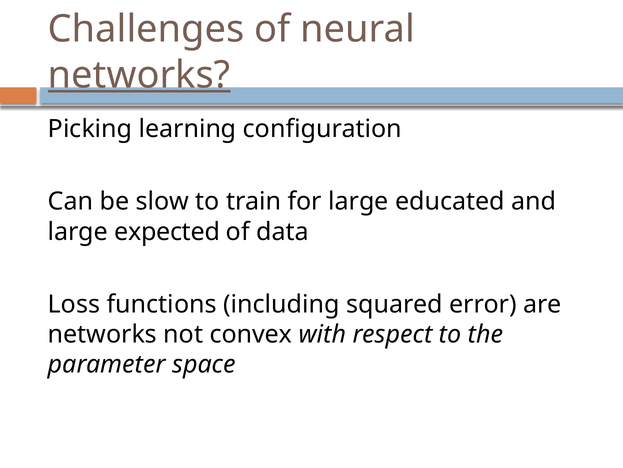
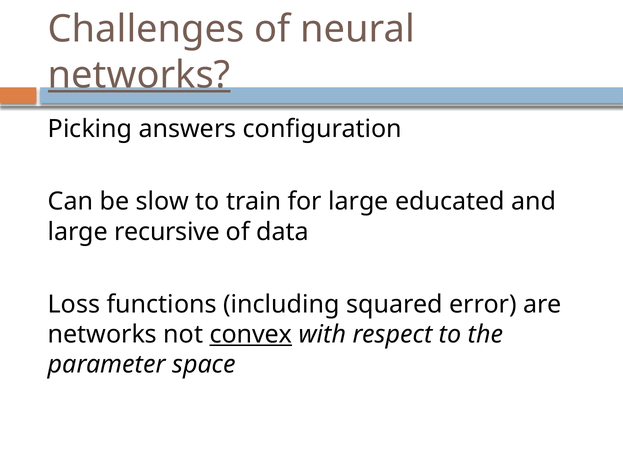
learning: learning -> answers (188, 129)
expected: expected -> recursive (167, 231)
convex underline: none -> present (251, 334)
